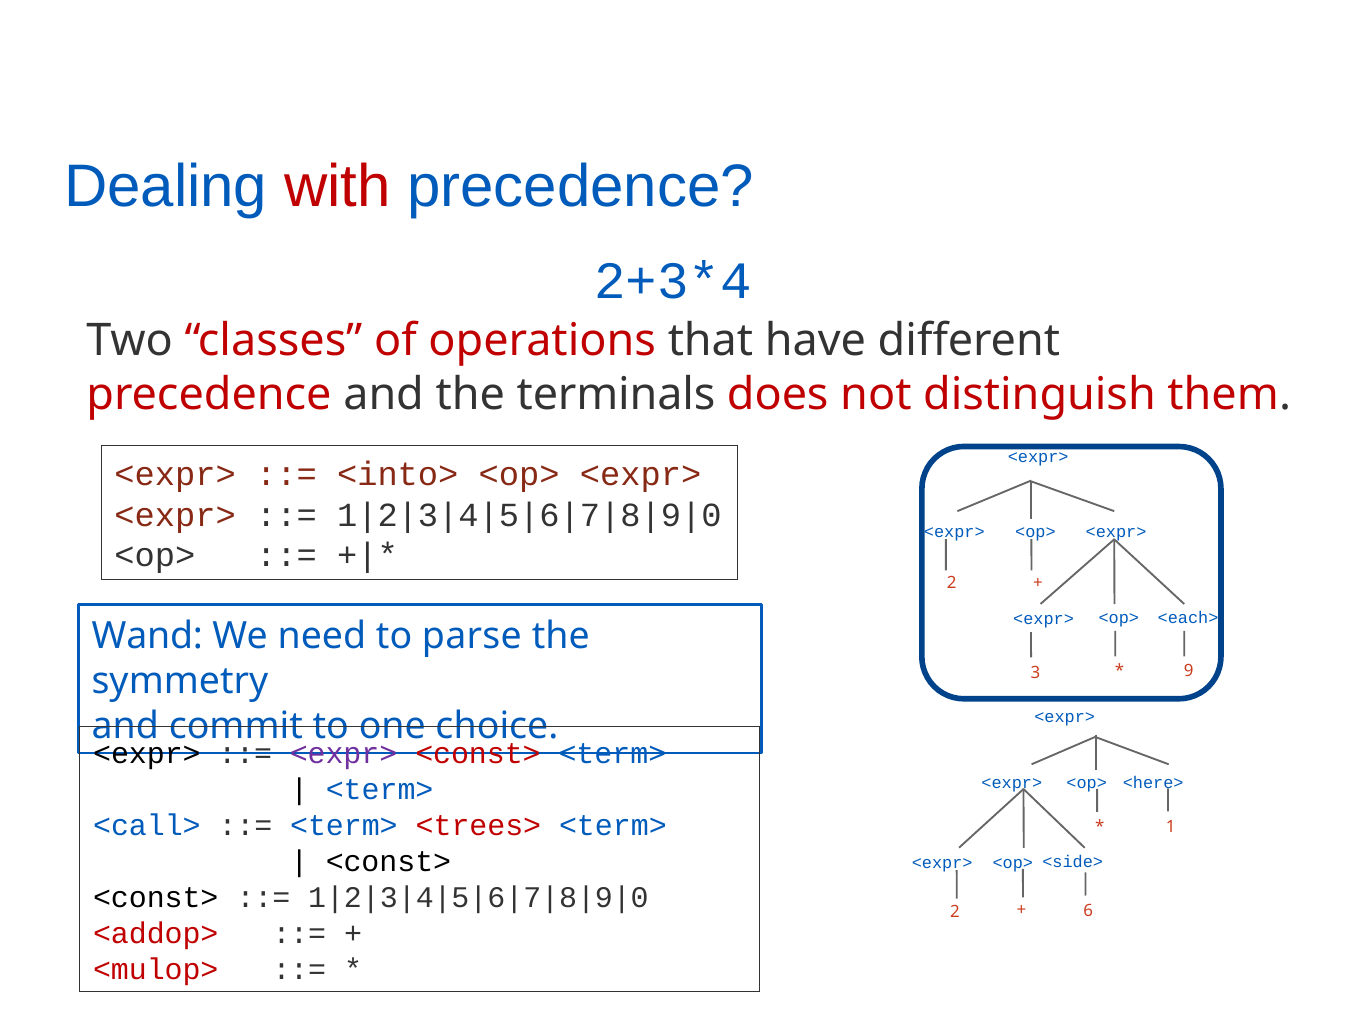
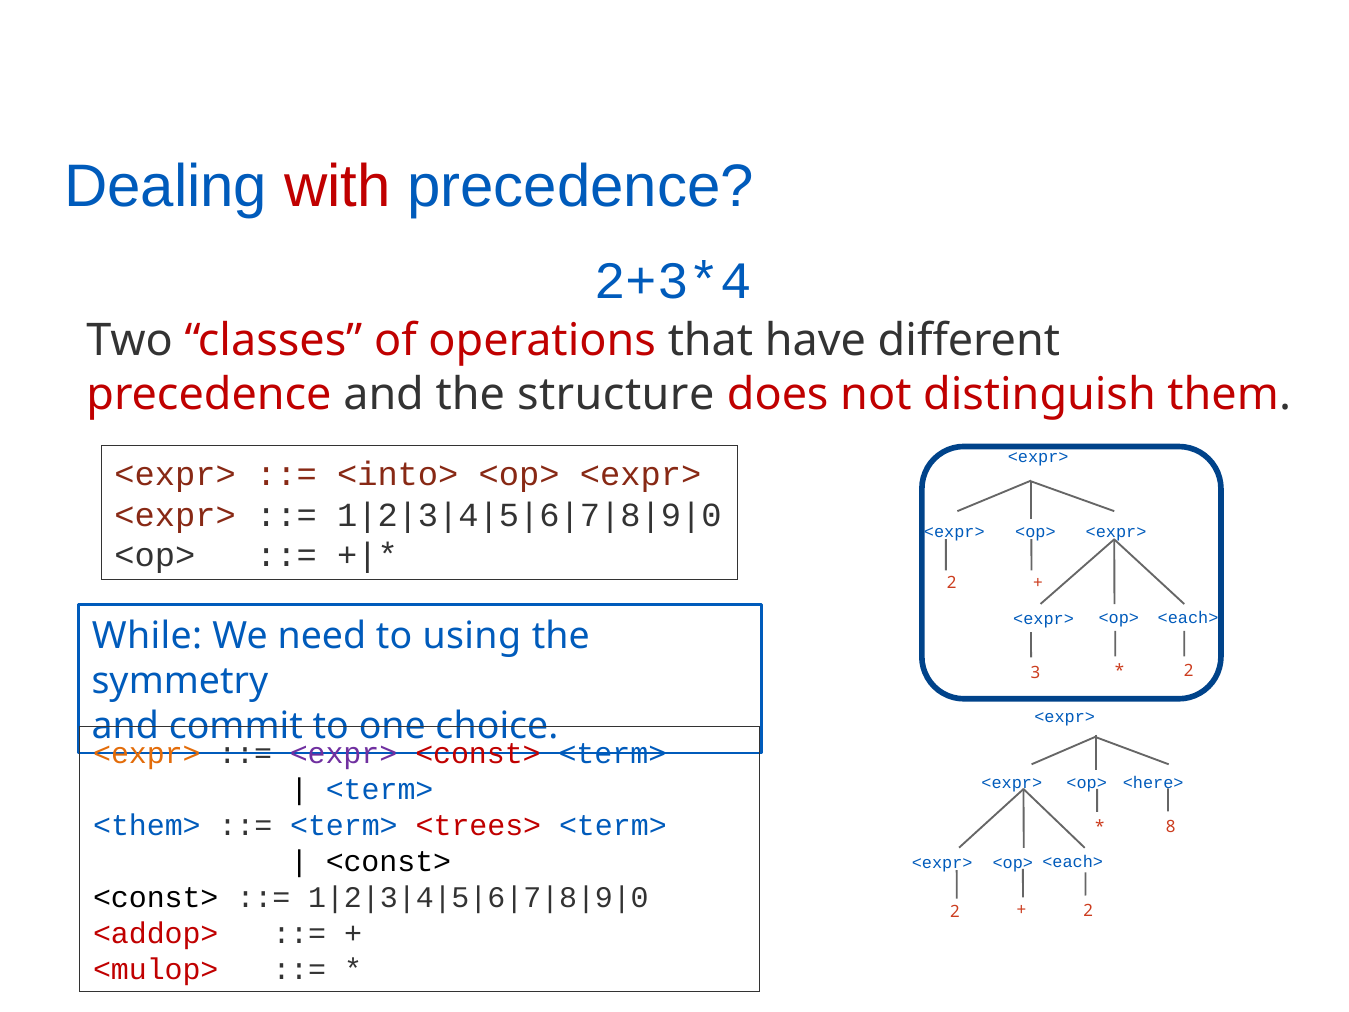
terminals: terminals -> structure (616, 395)
Wand: Wand -> While (147, 636)
parse: parse -> using (472, 636)
9: 9 -> 2 (1189, 671)
<expr> colour: black -> orange (147, 753)
<call>: <call> -> <them> (147, 825)
1: 1 -> 8 (1171, 826)
<side>: <side> -> <each> (1073, 862)
2 6: 6 -> 2 (1088, 911)
